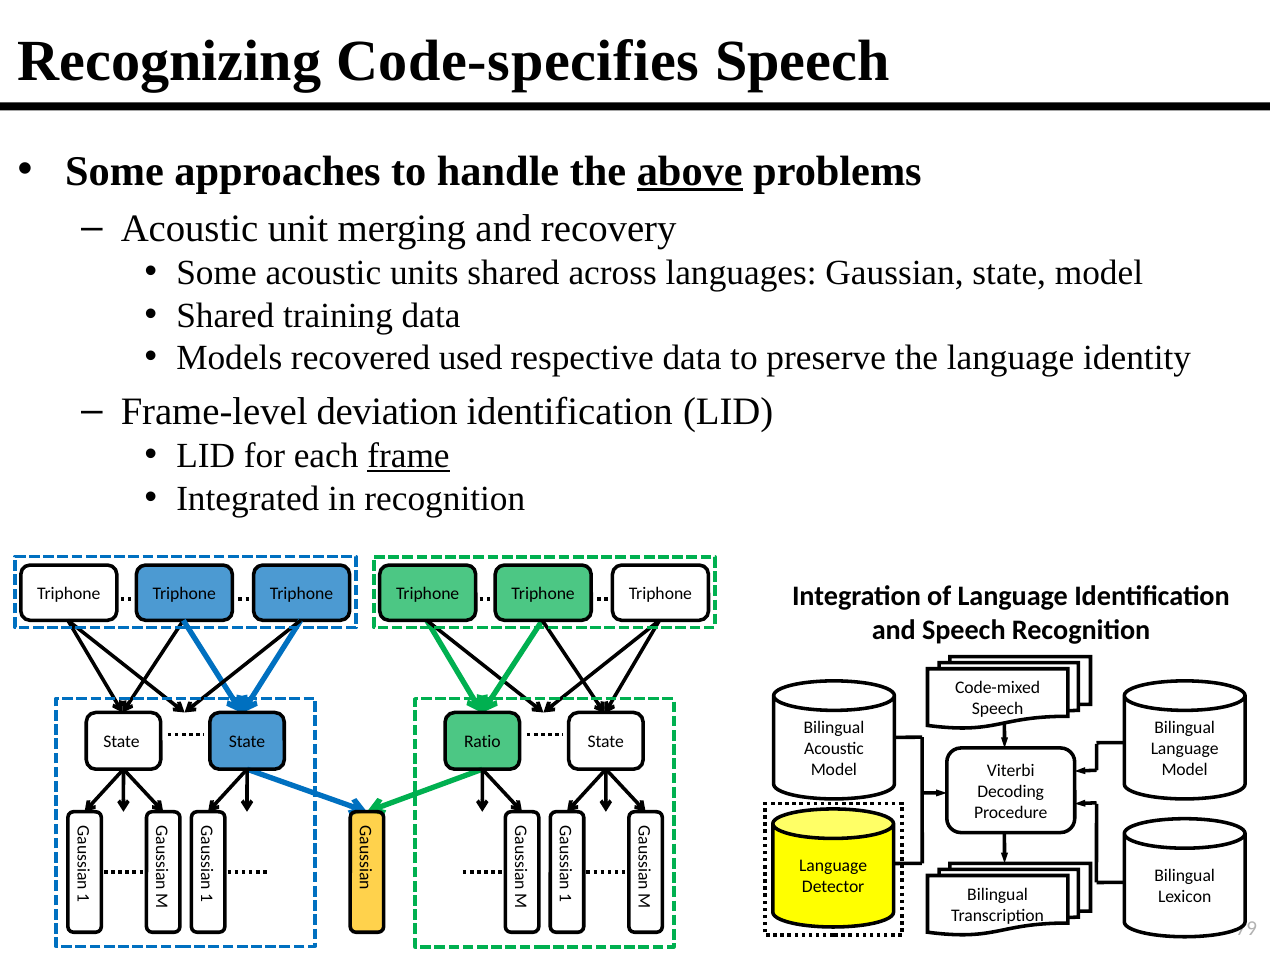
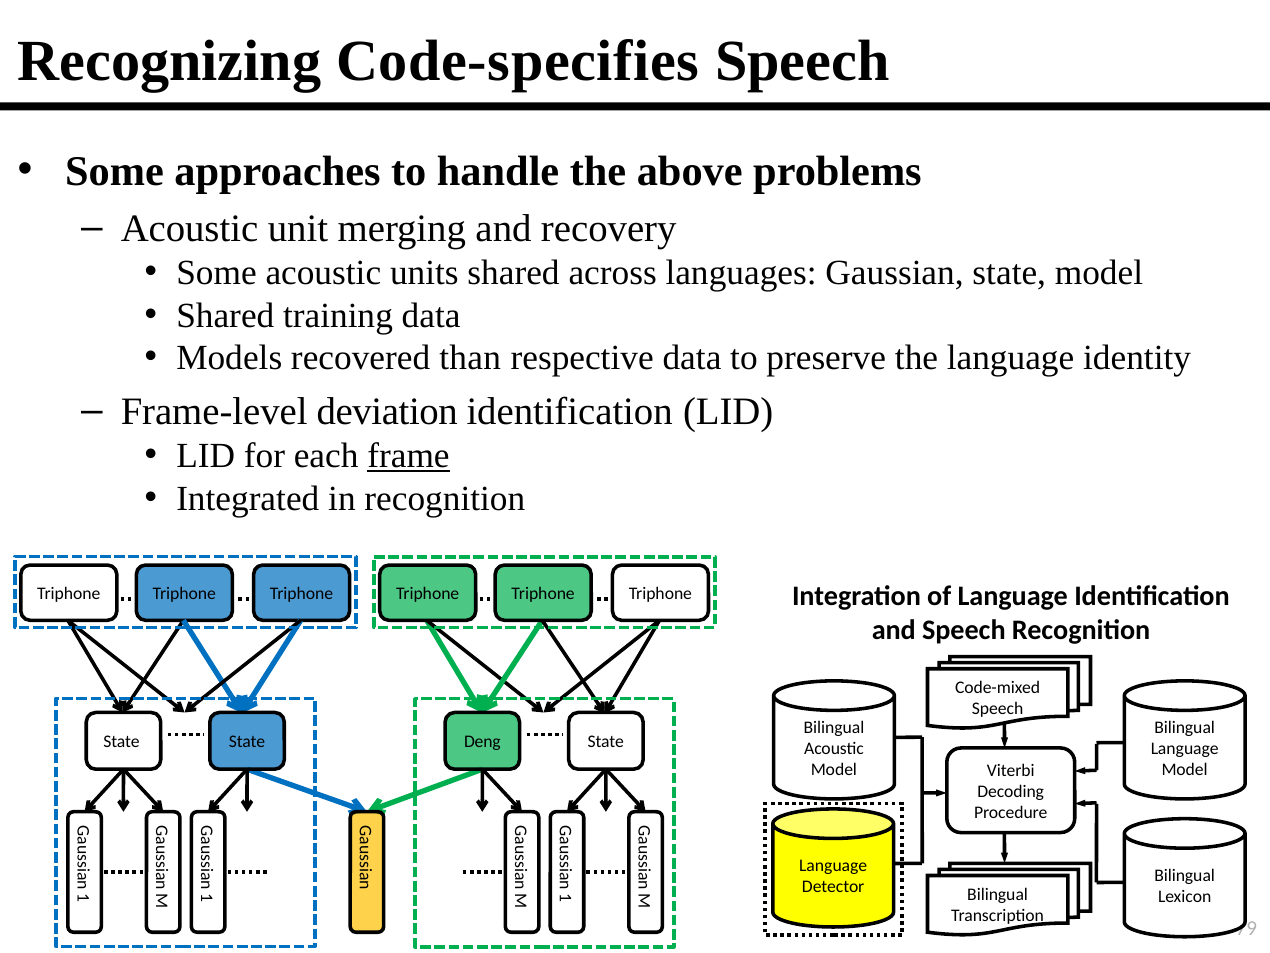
above underline: present -> none (690, 171)
used: used -> than (470, 358)
Ratio: Ratio -> Deng (482, 742)
